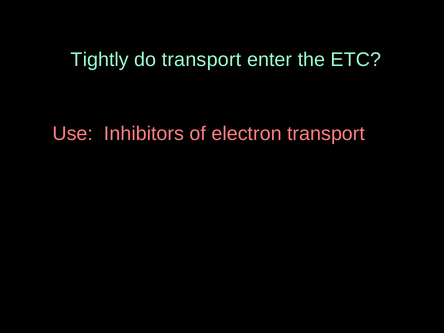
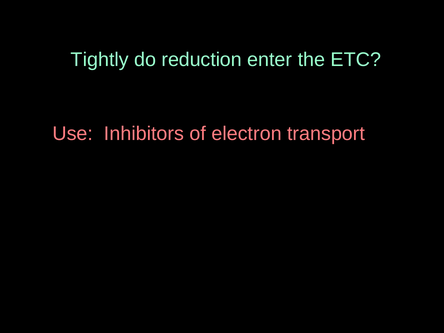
do transport: transport -> reduction (202, 60)
